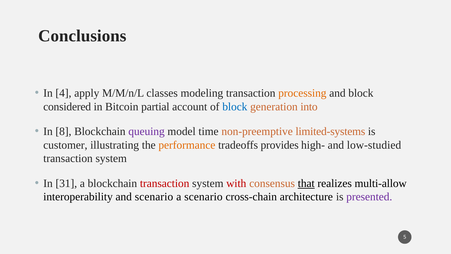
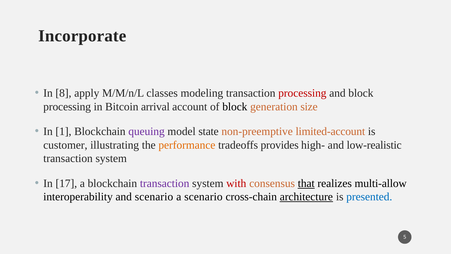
Conclusions: Conclusions -> Incorporate (82, 36)
4: 4 -> 8 (63, 93)
processing colour: orange -> red (302, 93)
considered: considered -> processing (67, 106)
partial: partial -> arrival (155, 106)
block colour: blue -> black (235, 106)
into: into -> size (309, 106)
8: 8 -> 1 (63, 131)
time: time -> state (209, 131)
limited-systems: limited-systems -> limited-account (330, 131)
low-studied: low-studied -> low-realistic (374, 145)
31: 31 -> 17 (66, 183)
transaction colour: red -> purple (165, 183)
architecture underline: none -> present (306, 197)
presented colour: purple -> blue (369, 197)
